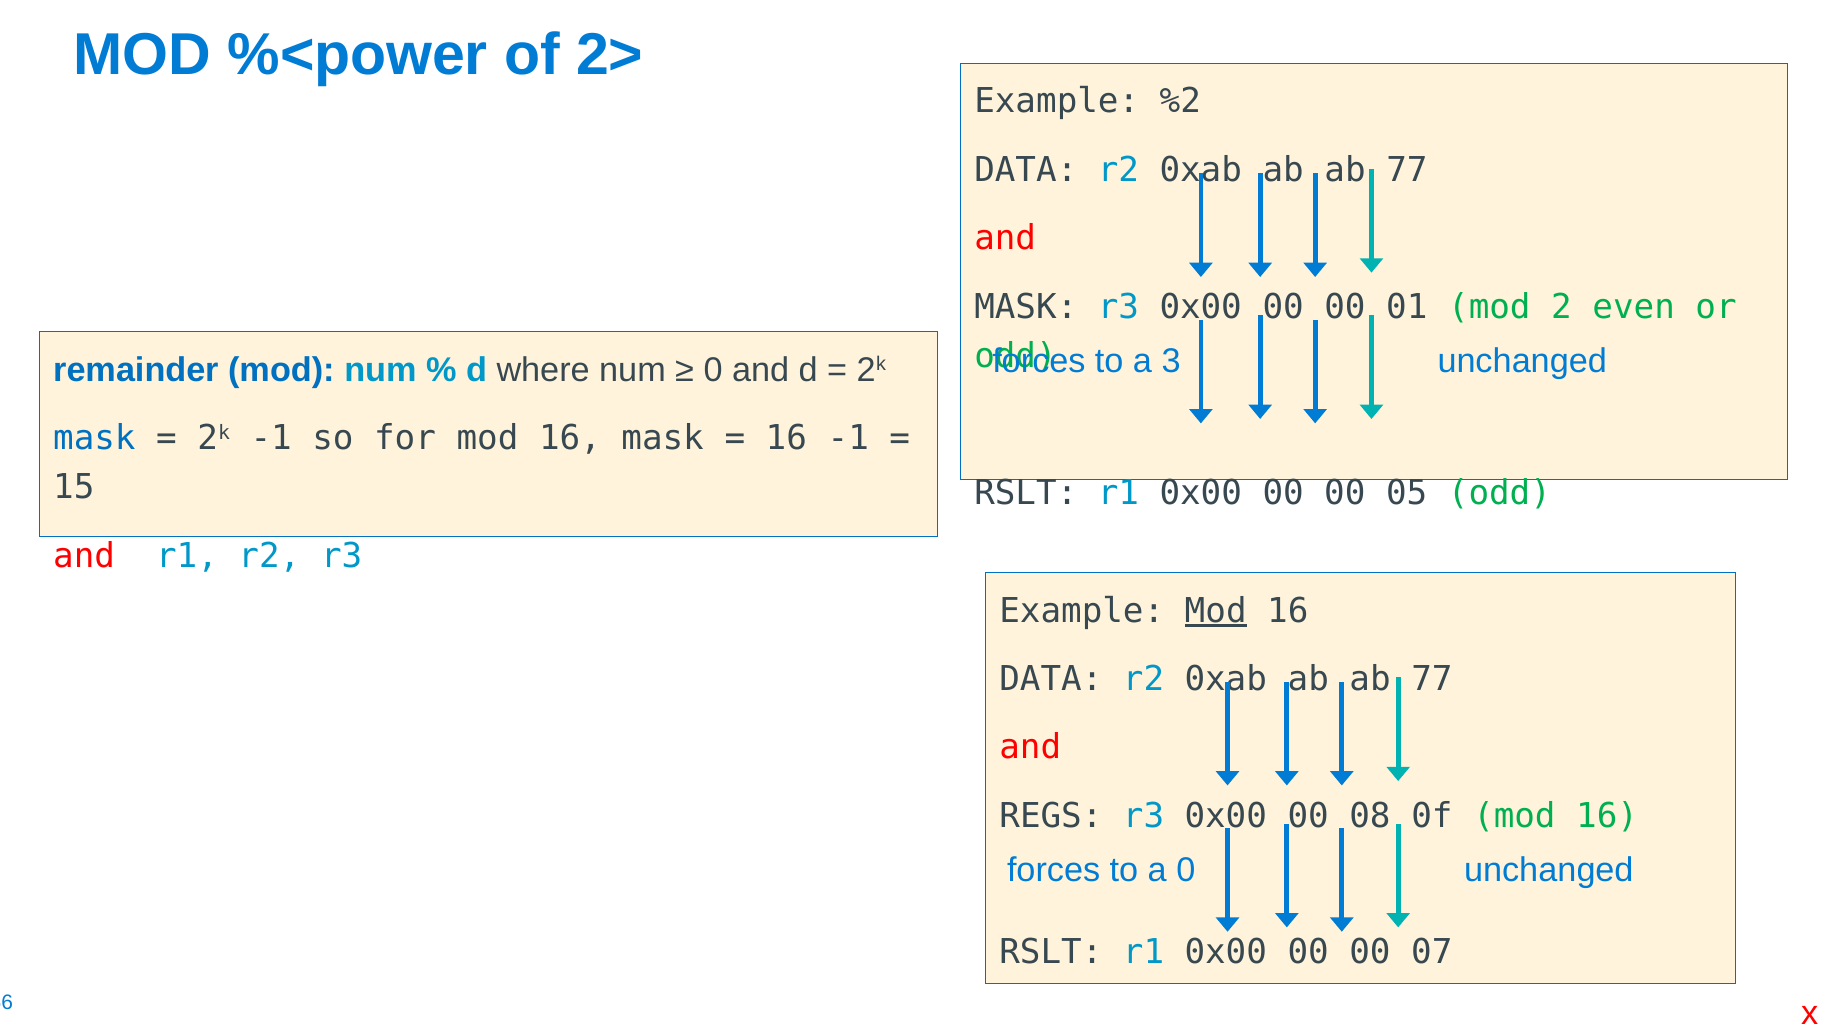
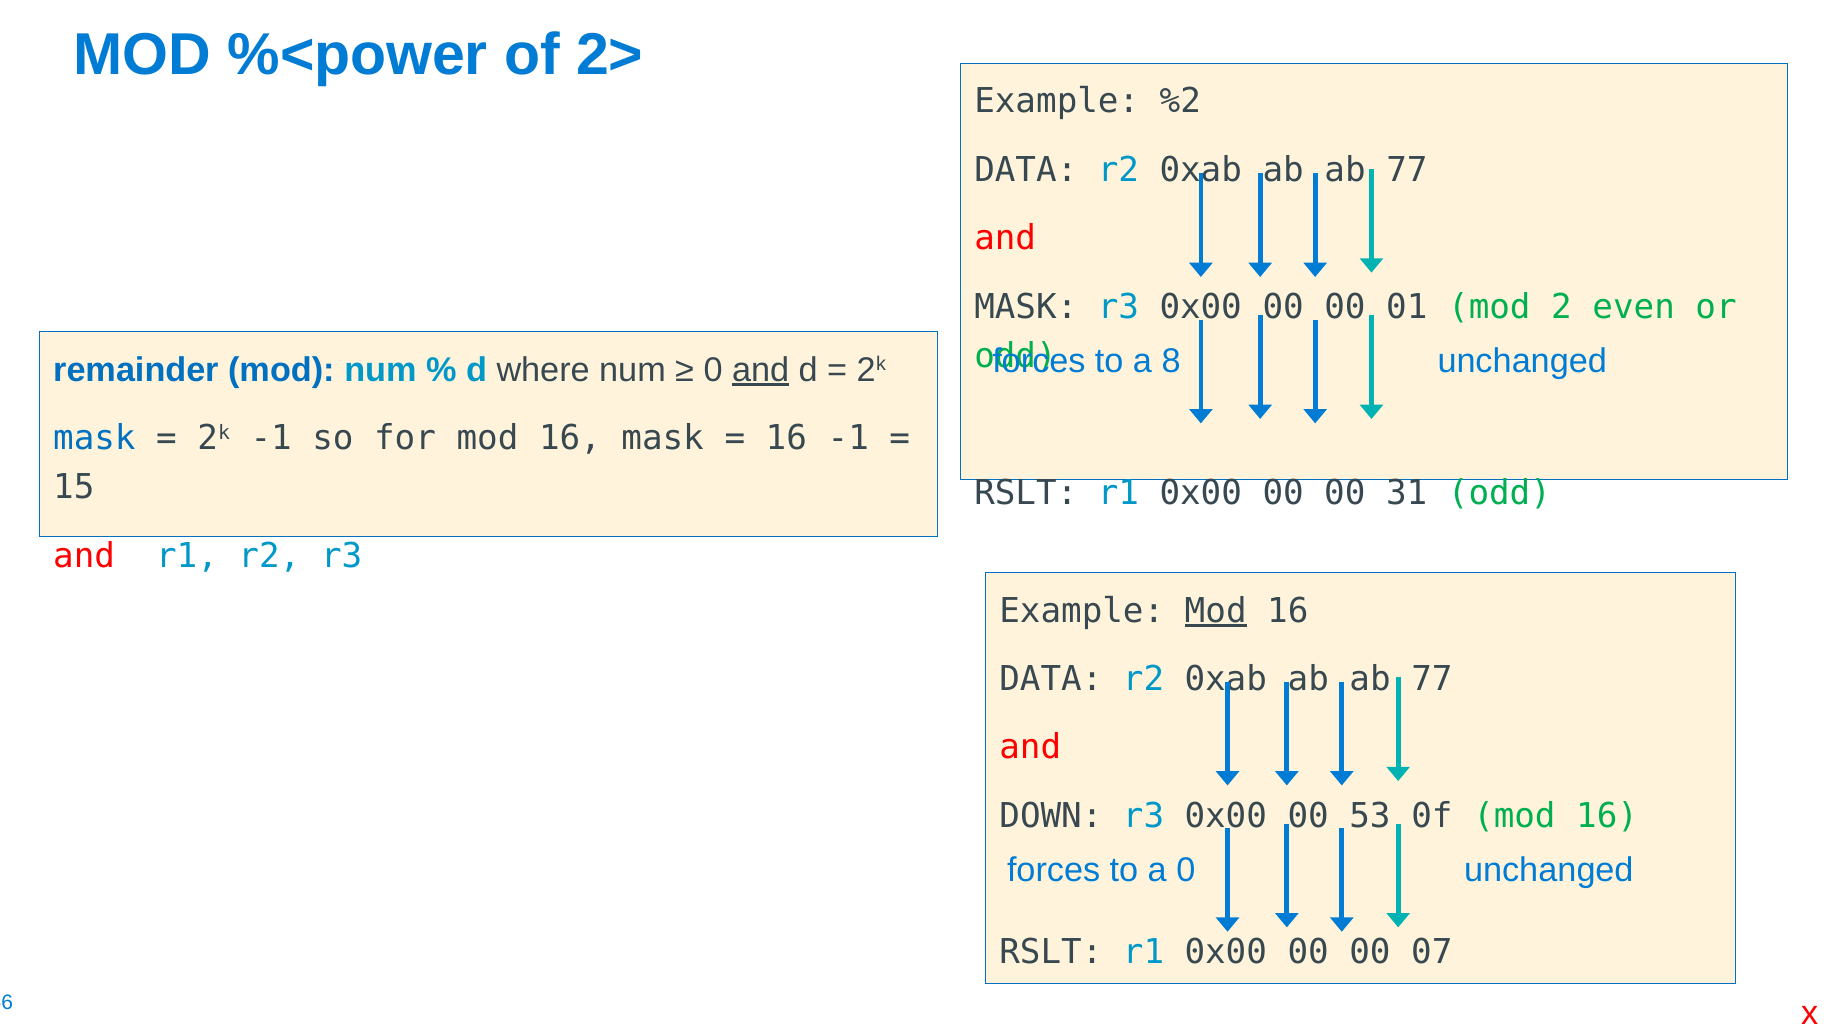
3: 3 -> 8 (1171, 361)
and underline: none -> present (761, 370)
05: 05 -> 31 (1407, 493)
REGS: REGS -> DOWN (1051, 816)
08: 08 -> 53 (1370, 816)
